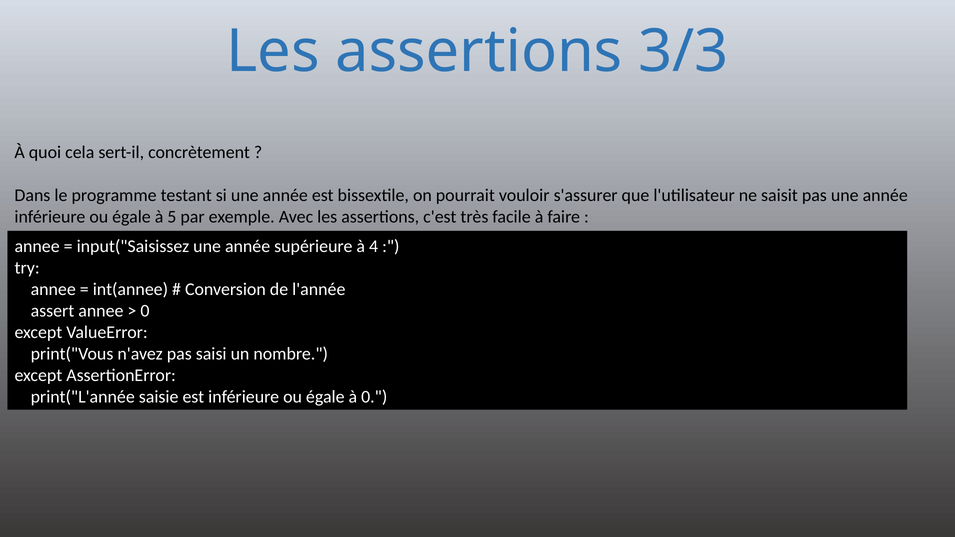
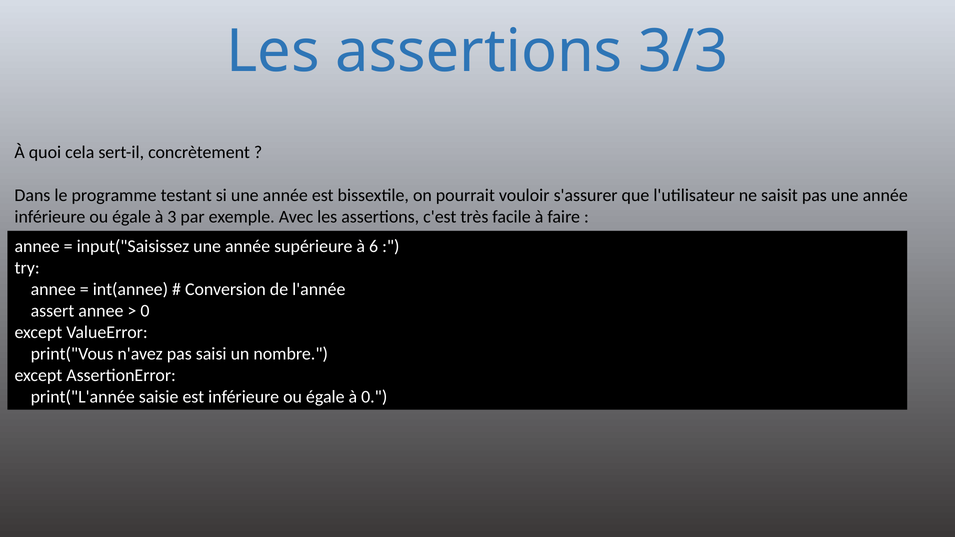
5: 5 -> 3 (172, 217)
4: 4 -> 6 (374, 246)
